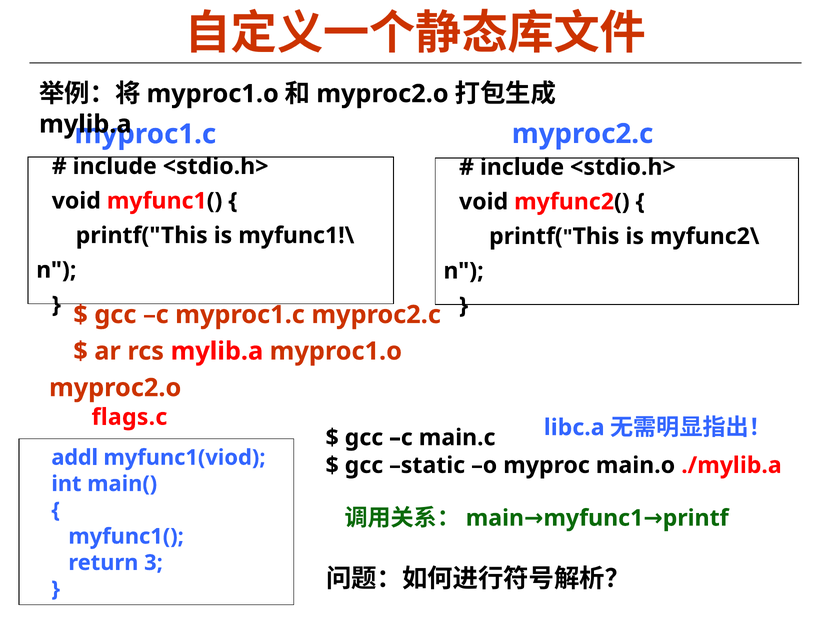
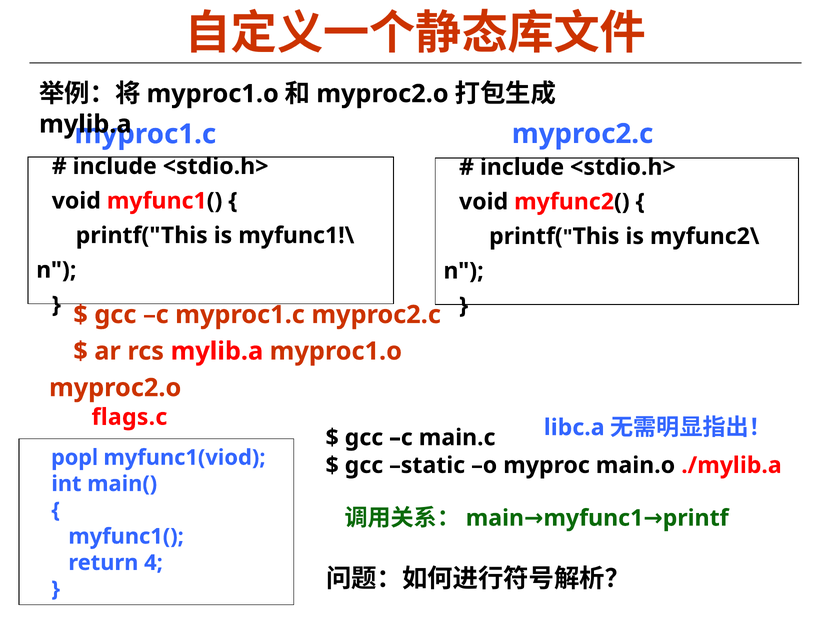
addl: addl -> popl (75, 458)
3: 3 -> 4 (153, 563)
